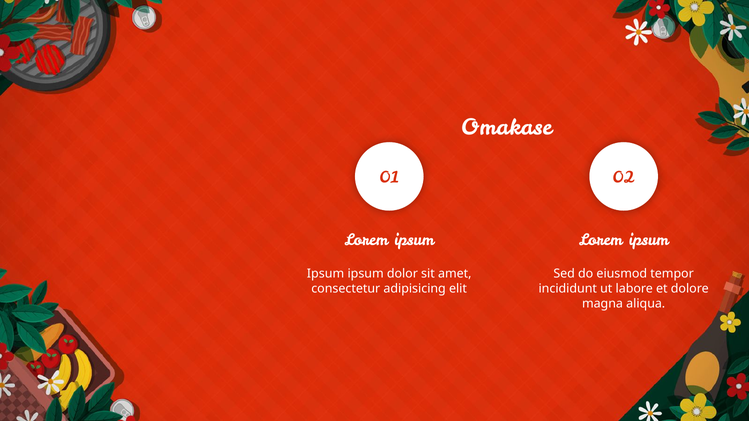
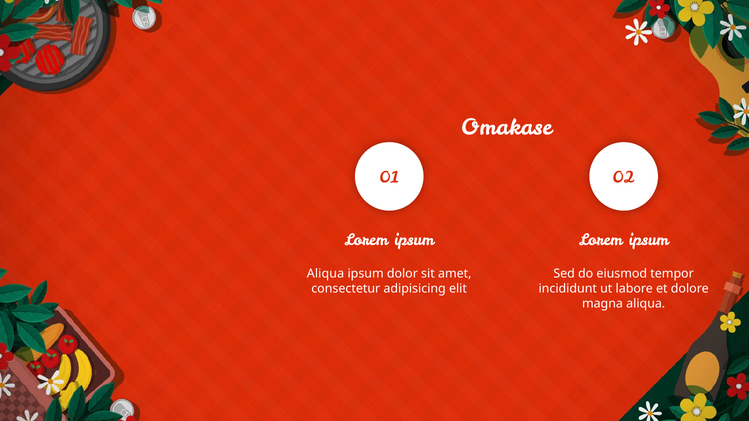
Ipsum: Ipsum -> Aliqua (325, 274)
